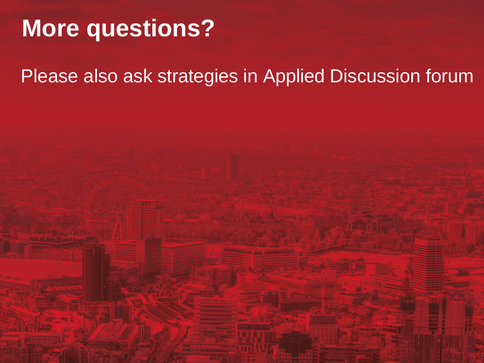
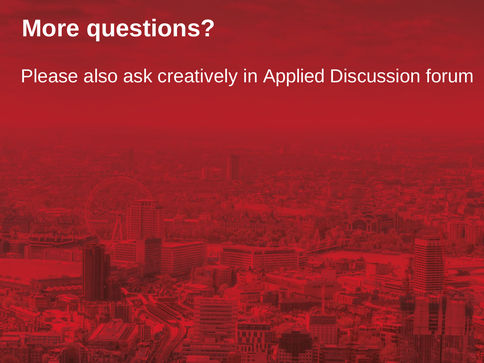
strategies: strategies -> creatively (198, 76)
